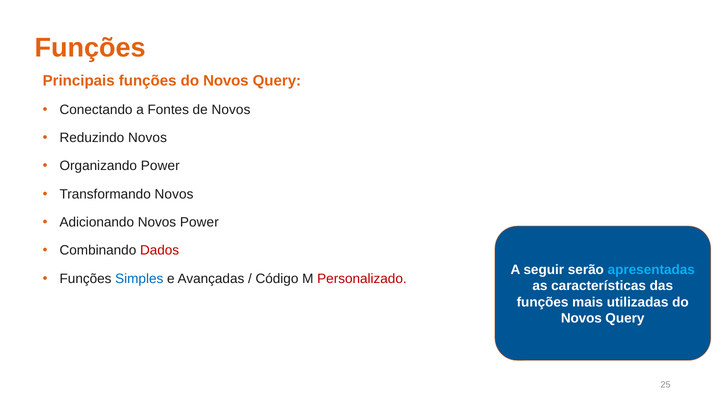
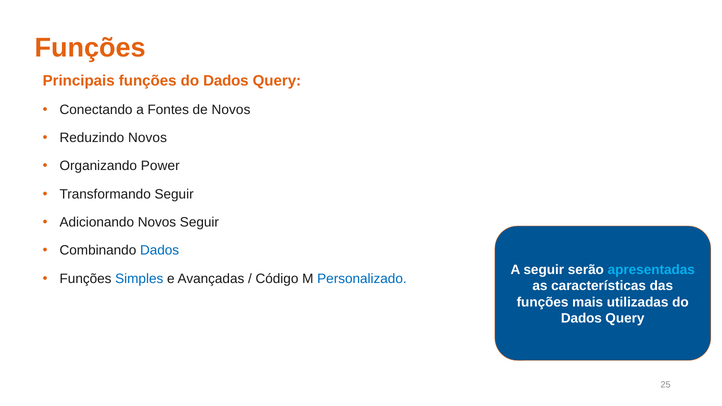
funções do Novos: Novos -> Dados (226, 81)
Transformando Novos: Novos -> Seguir (174, 194)
Novos Power: Power -> Seguir (199, 222)
Dados colour: red -> blue (160, 251)
Personalizado colour: red -> blue (362, 279)
Novos: Novos -> Dados (581, 319)
